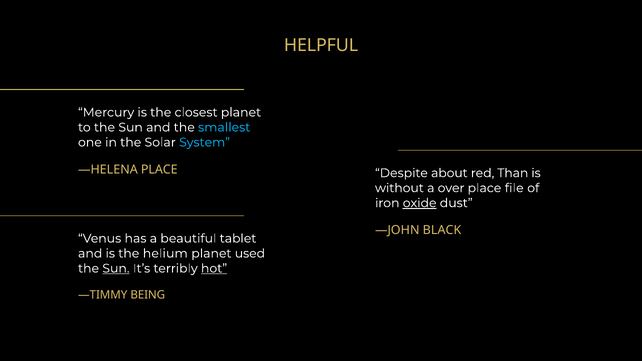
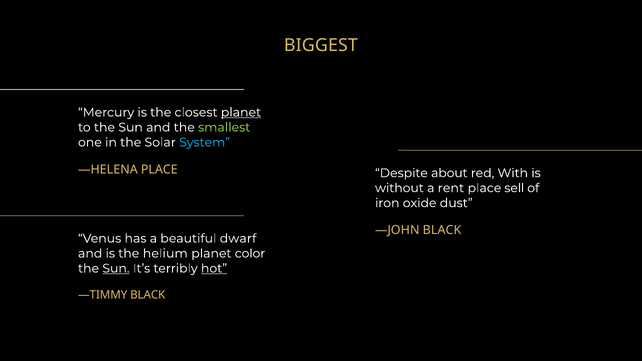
HELPFUL: HELPFUL -> BIGGEST (321, 46)
planet underline: none -> present (241, 112)
smallest colour: light blue -> light green (224, 127)
Than: Than -> With (513, 173)
over: over -> rent (451, 188)
file: file -> sell (514, 188)
oxide underline: present -> none (420, 203)
tablet: tablet -> dwarf (238, 239)
used: used -> color (250, 254)
—TIMMY BEING: BEING -> BLACK (148, 295)
